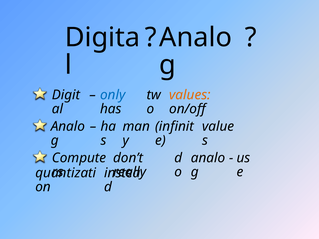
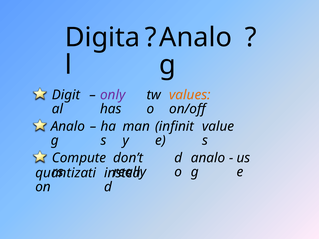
only colour: blue -> purple (113, 95)
